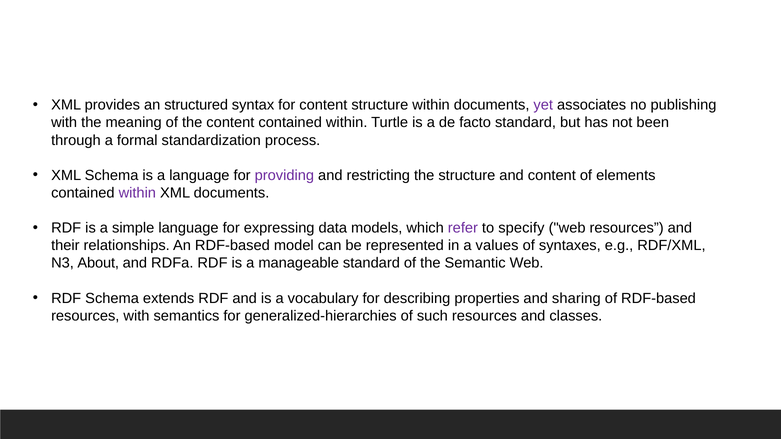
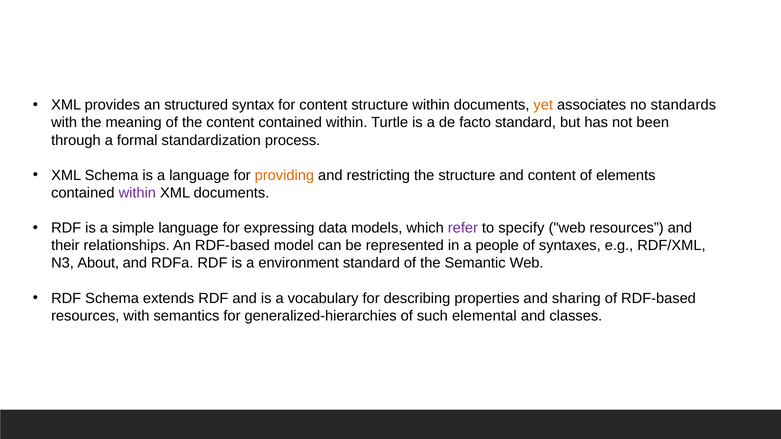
yet colour: purple -> orange (543, 105)
publishing: publishing -> standards (683, 105)
providing colour: purple -> orange (284, 175)
values: values -> people (497, 246)
manageable: manageable -> environment (299, 263)
such resources: resources -> elemental (484, 316)
